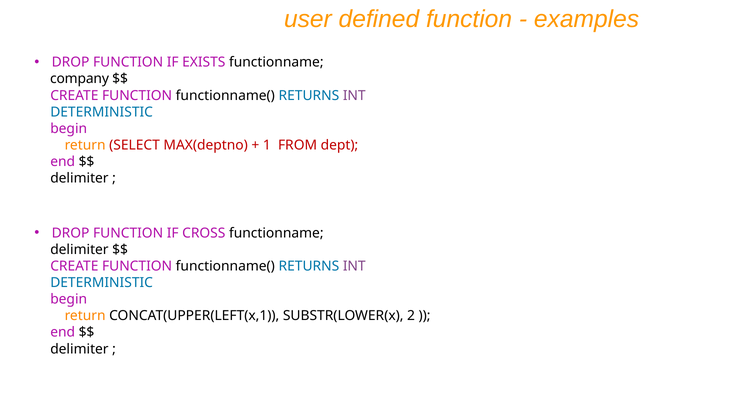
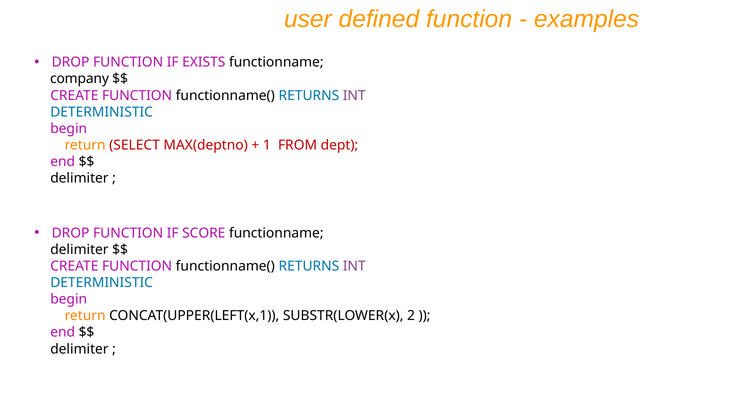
CROSS: CROSS -> SCORE (204, 233)
